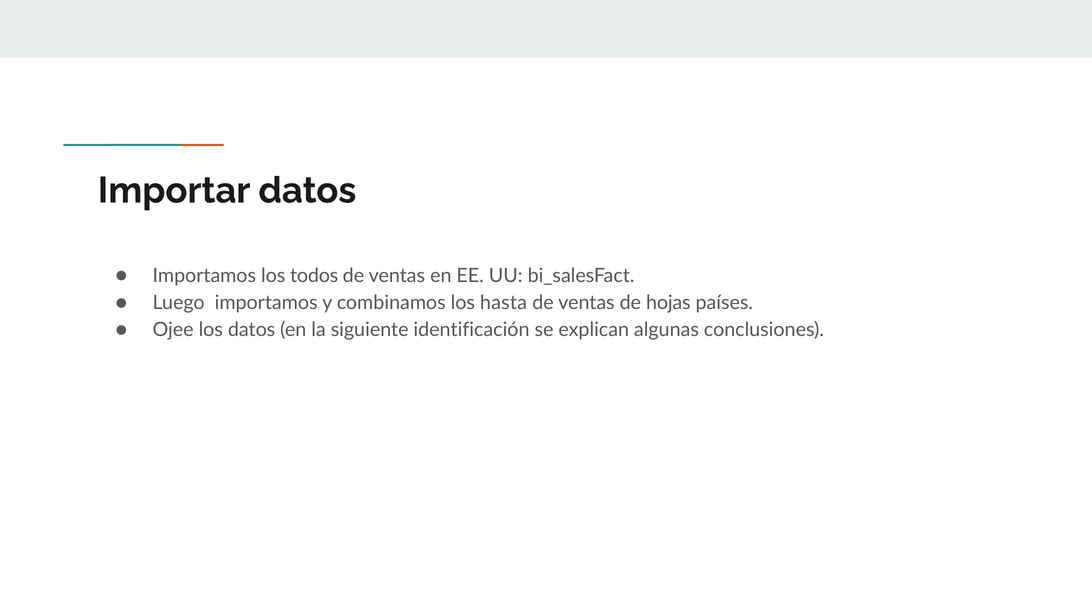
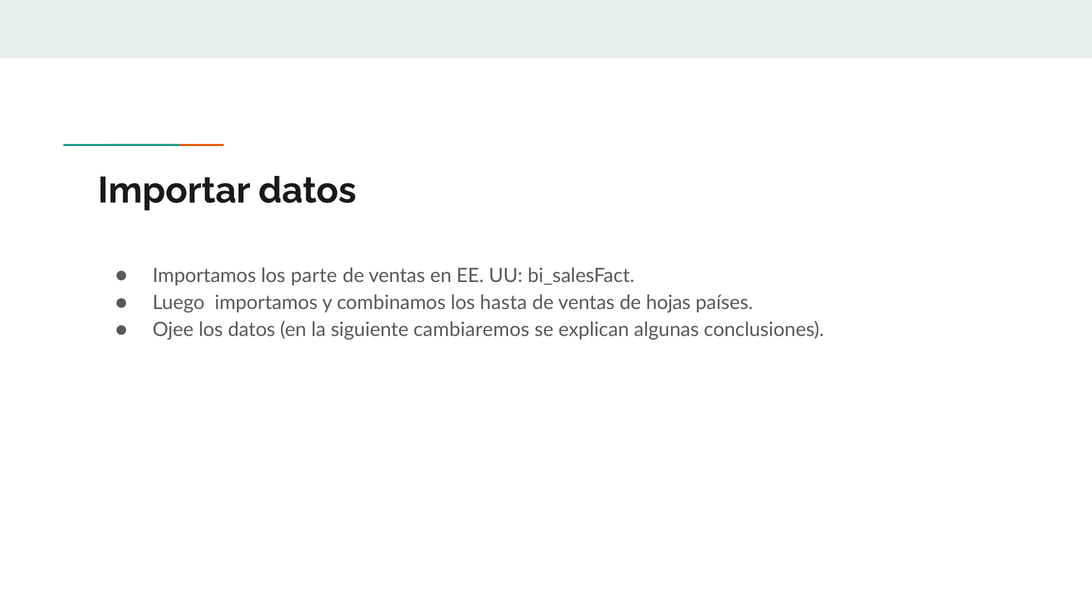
todos: todos -> parte (314, 276)
identificación: identificación -> cambiaremos (471, 330)
